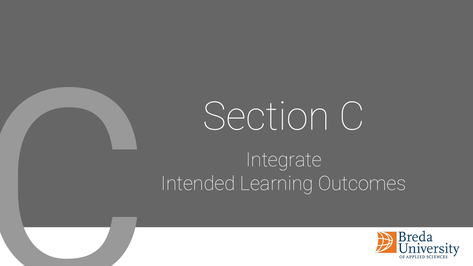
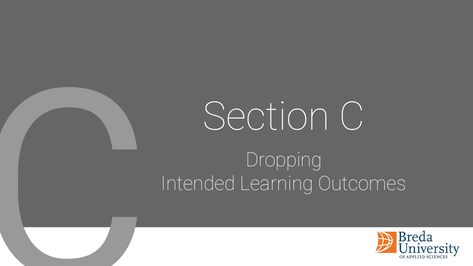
Integrate: Integrate -> Dropping (284, 160)
